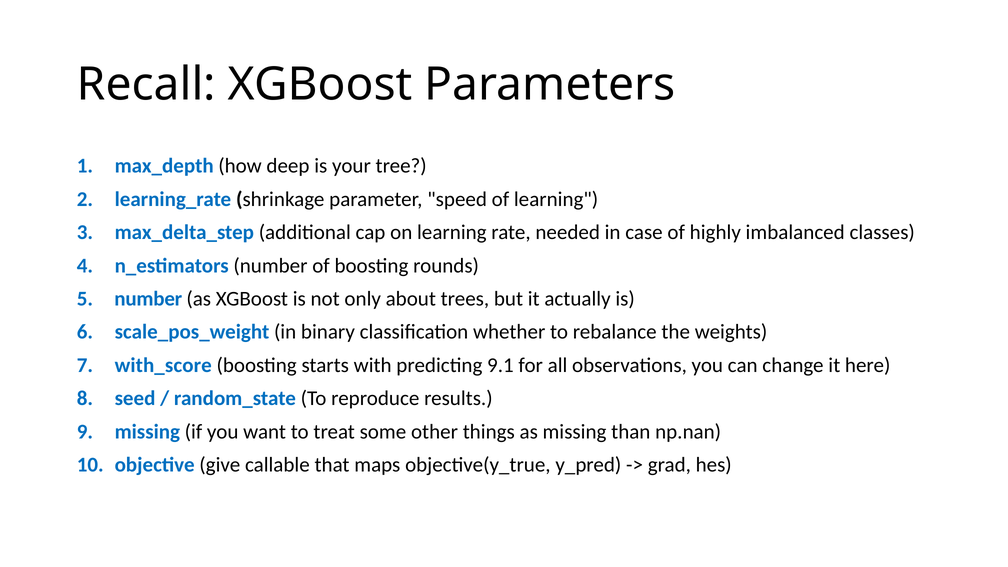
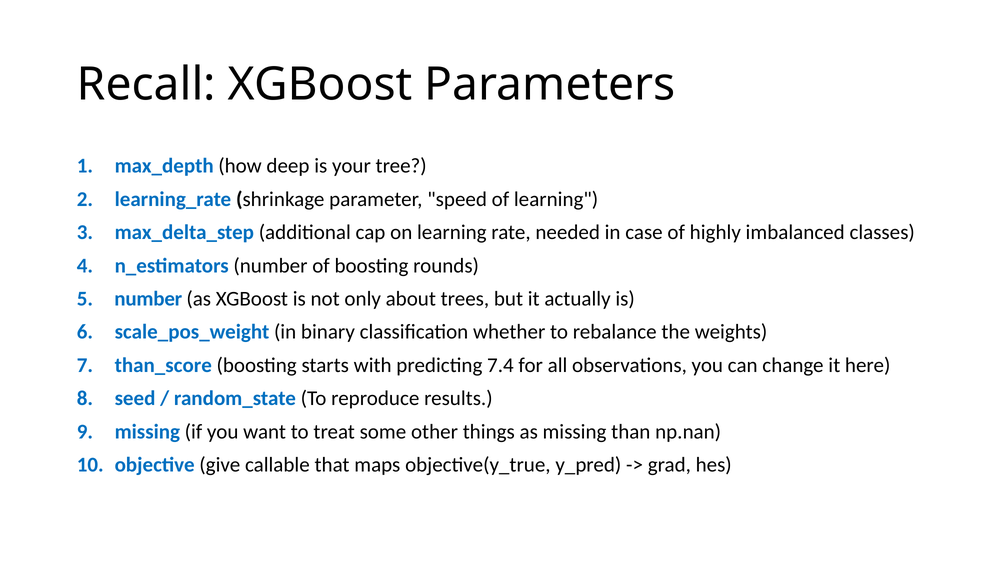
with_score: with_score -> than_score (163, 365)
9.1: 9.1 -> 7.4 (500, 365)
